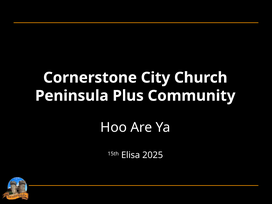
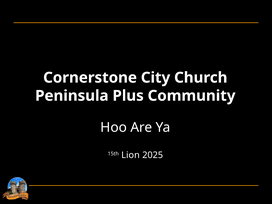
Elisa: Elisa -> Lion (130, 155)
